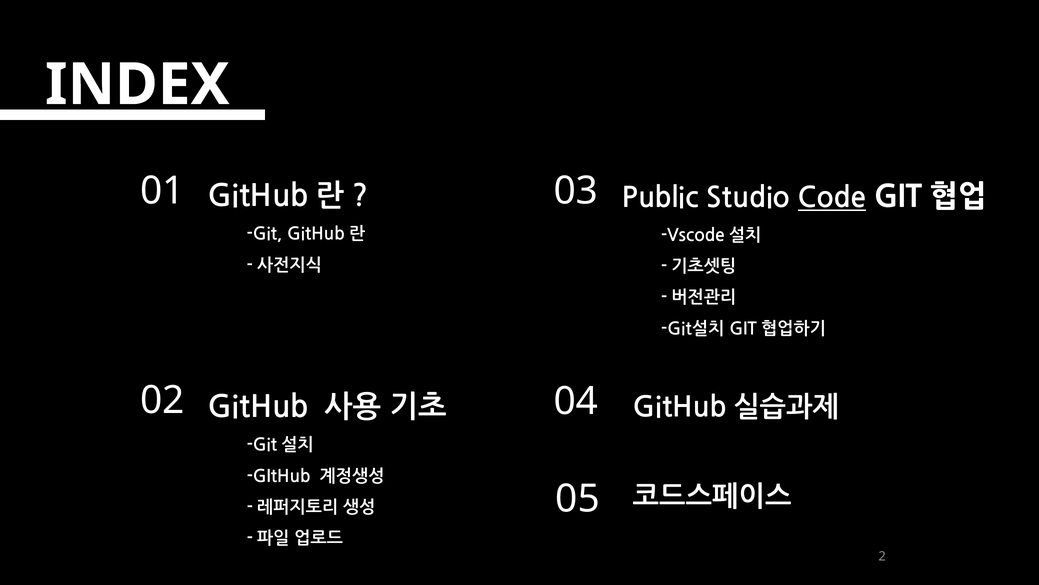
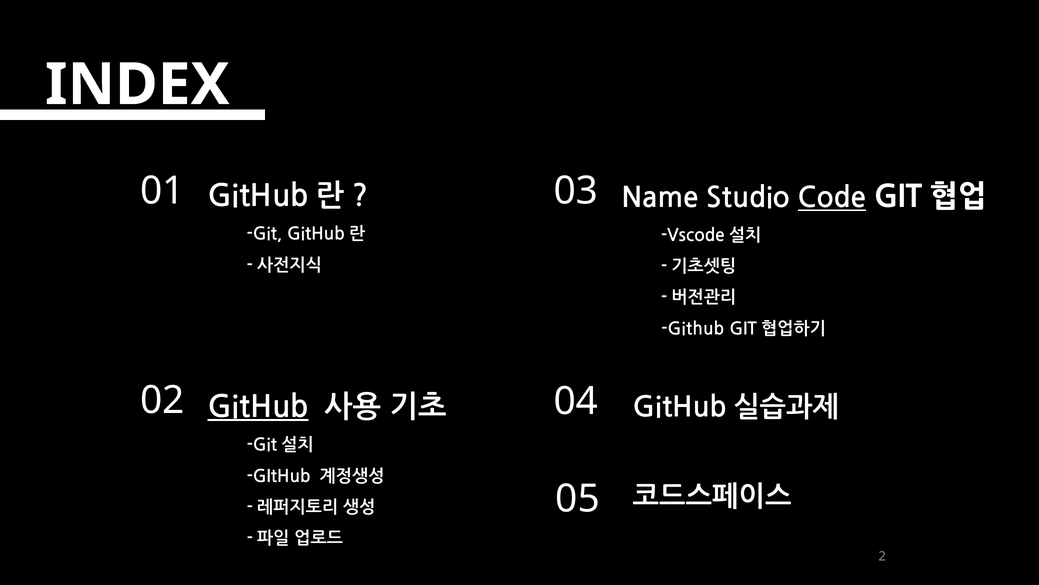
Public: Public -> Name (660, 198)
Git설치: Git설치 -> Github (693, 329)
GitHub underline: none -> present (258, 407)
